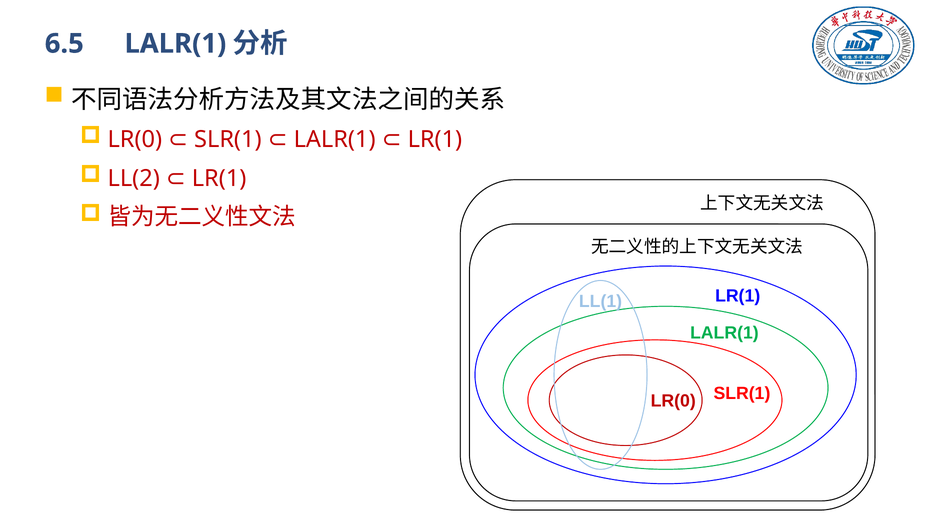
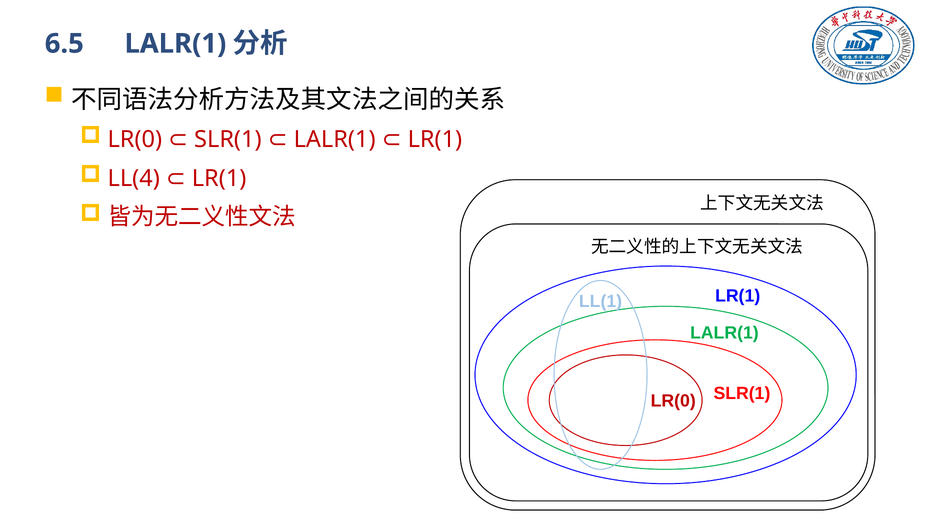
LL(2: LL(2 -> LL(4 (134, 178)
